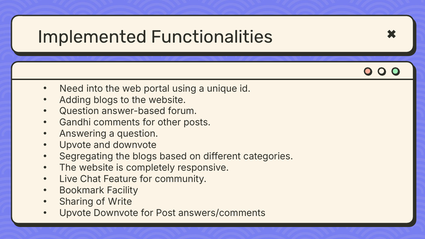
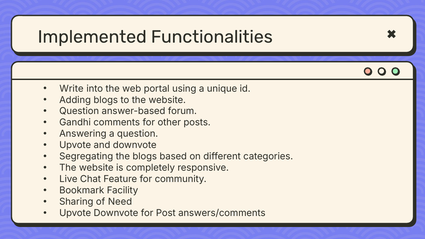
Need: Need -> Write (72, 89)
Write: Write -> Need (120, 202)
